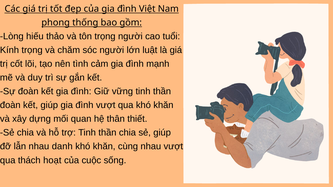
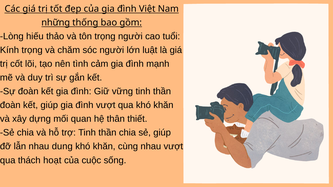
phong: phong -> những (56, 23)
danh: danh -> dung (62, 147)
